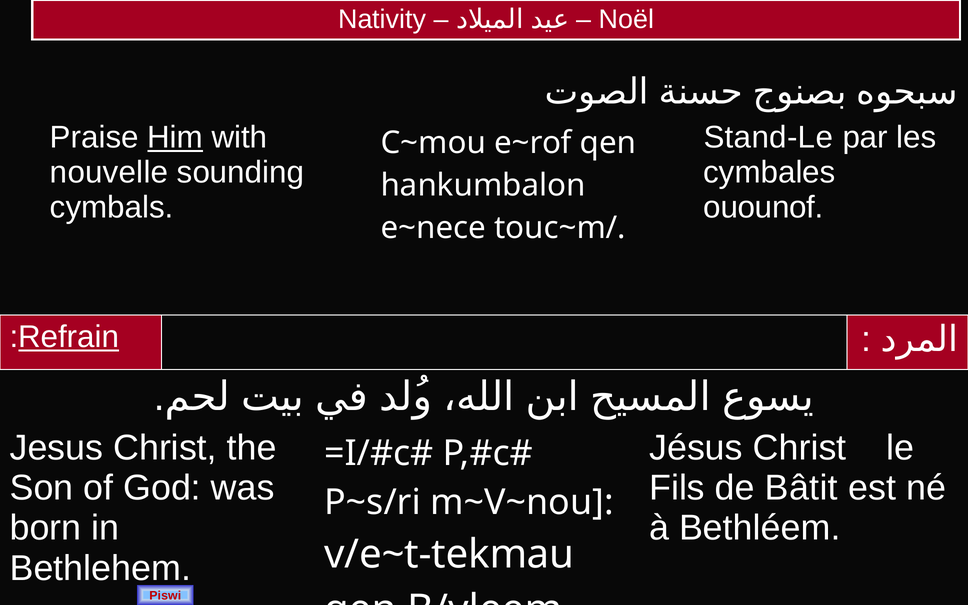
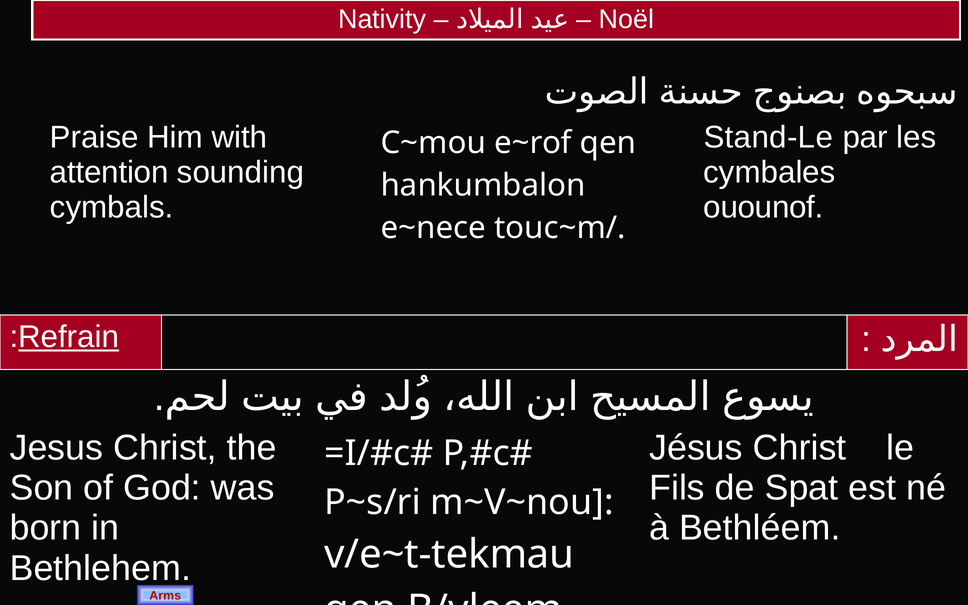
Him underline: present -> none (175, 138)
nouvelle: nouvelle -> attention (109, 173)
Bâtit: Bâtit -> Spat (801, 488)
Piswi: Piswi -> Arms (165, 596)
